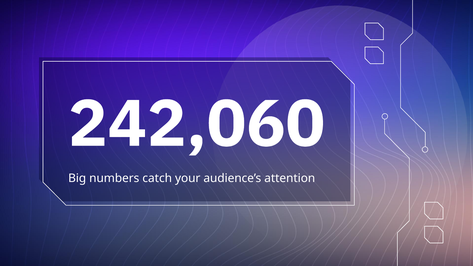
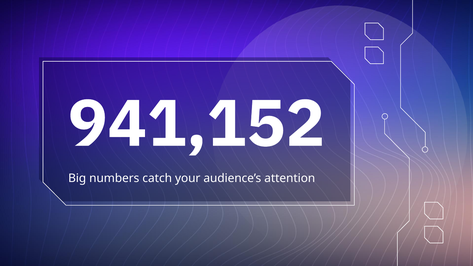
242,060: 242,060 -> 941,152 (197, 124)
